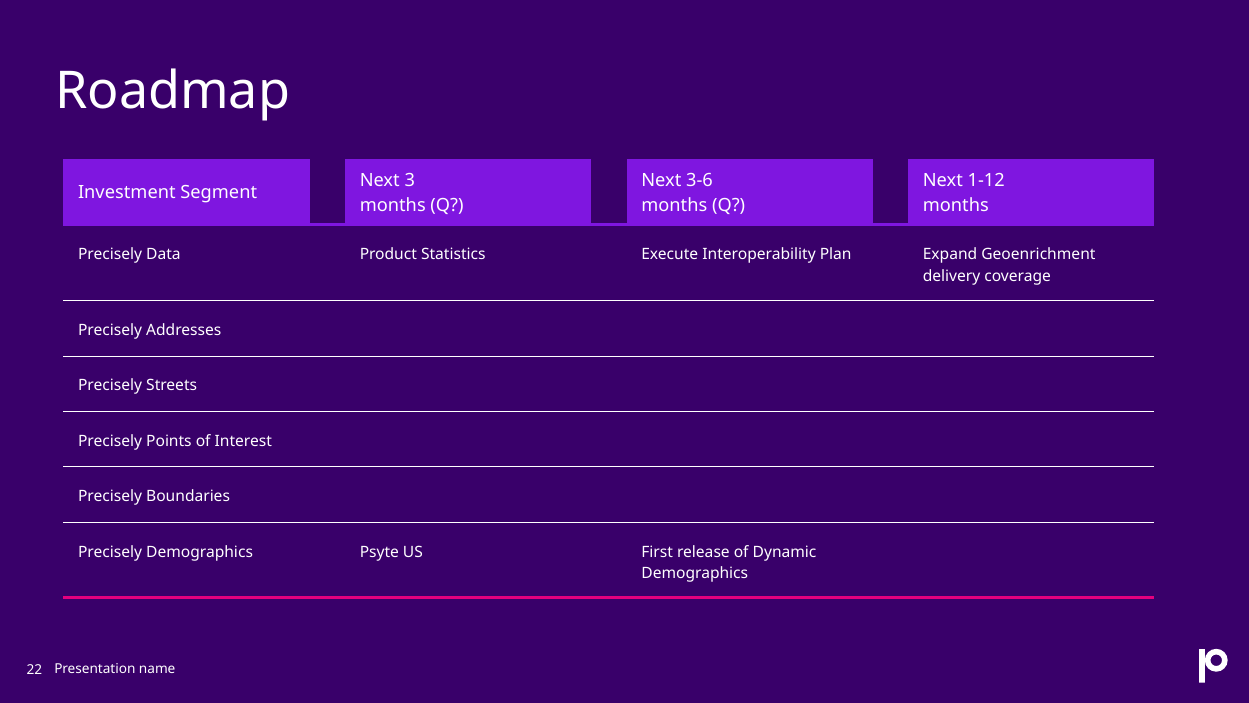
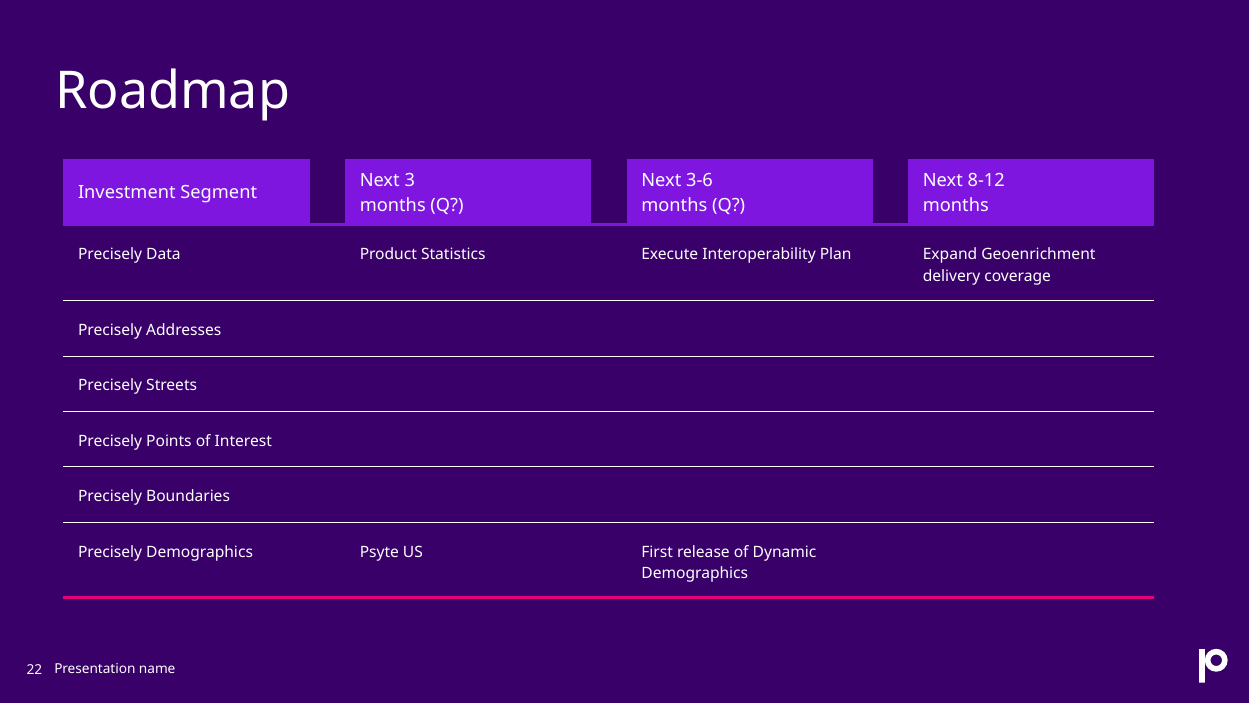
1-12: 1-12 -> 8-12 (986, 180)
